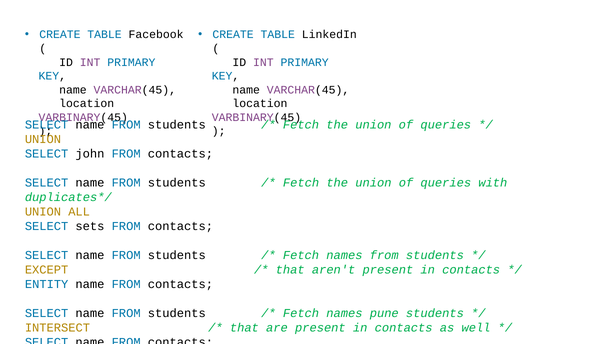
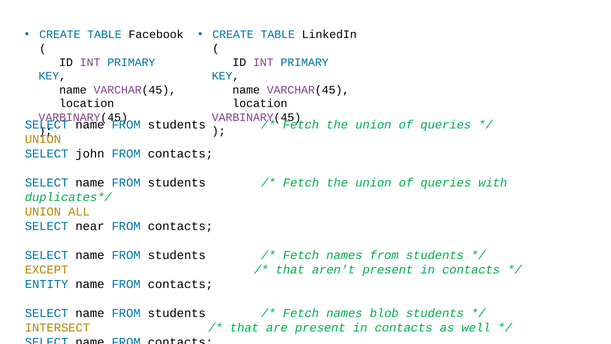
sets: sets -> near (90, 226)
pune: pune -> blob (384, 313)
